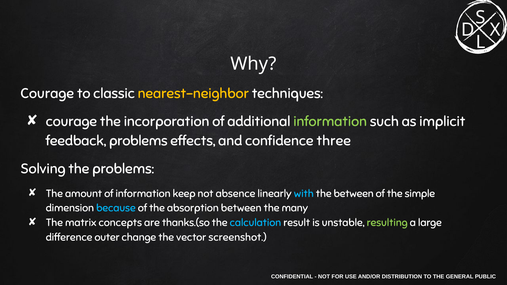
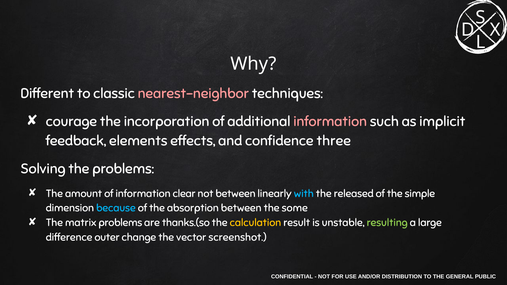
Courage: Courage -> Different (47, 94)
nearest-neighbor colour: yellow -> pink (193, 94)
information colour: light green -> pink (330, 121)
feedback problems: problems -> elements (138, 141)
keep: keep -> clear (184, 194)
not absence: absence -> between (236, 194)
the between: between -> released (354, 194)
many: many -> some (295, 208)
matrix concepts: concepts -> problems (120, 223)
calculation colour: light blue -> yellow (255, 223)
